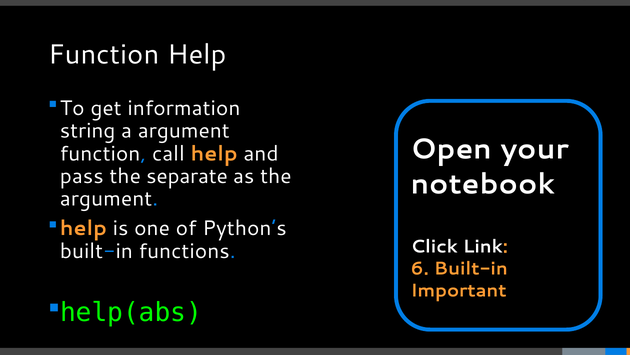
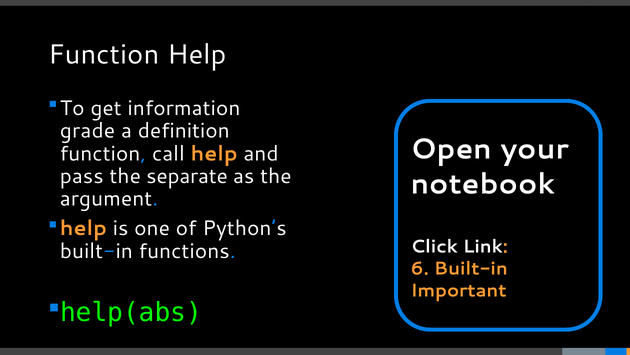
string: string -> grade (88, 131)
a argument: argument -> definition (184, 131)
